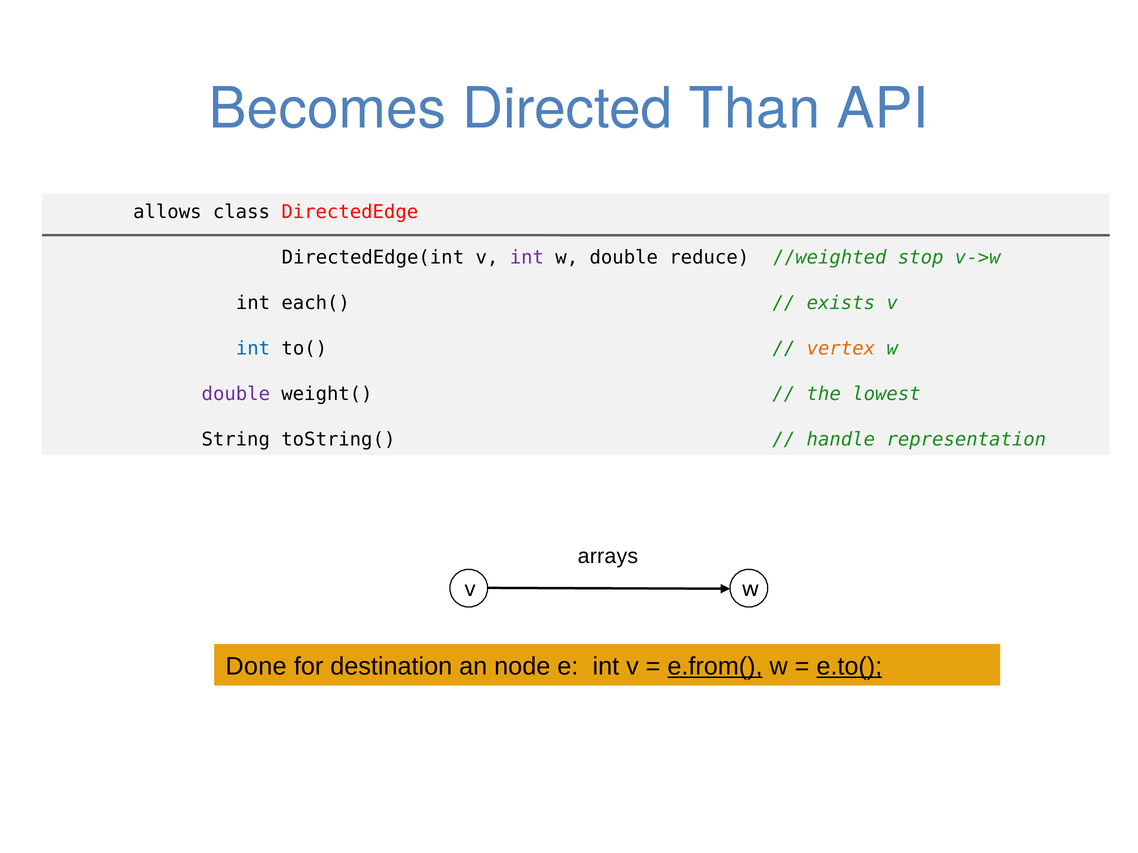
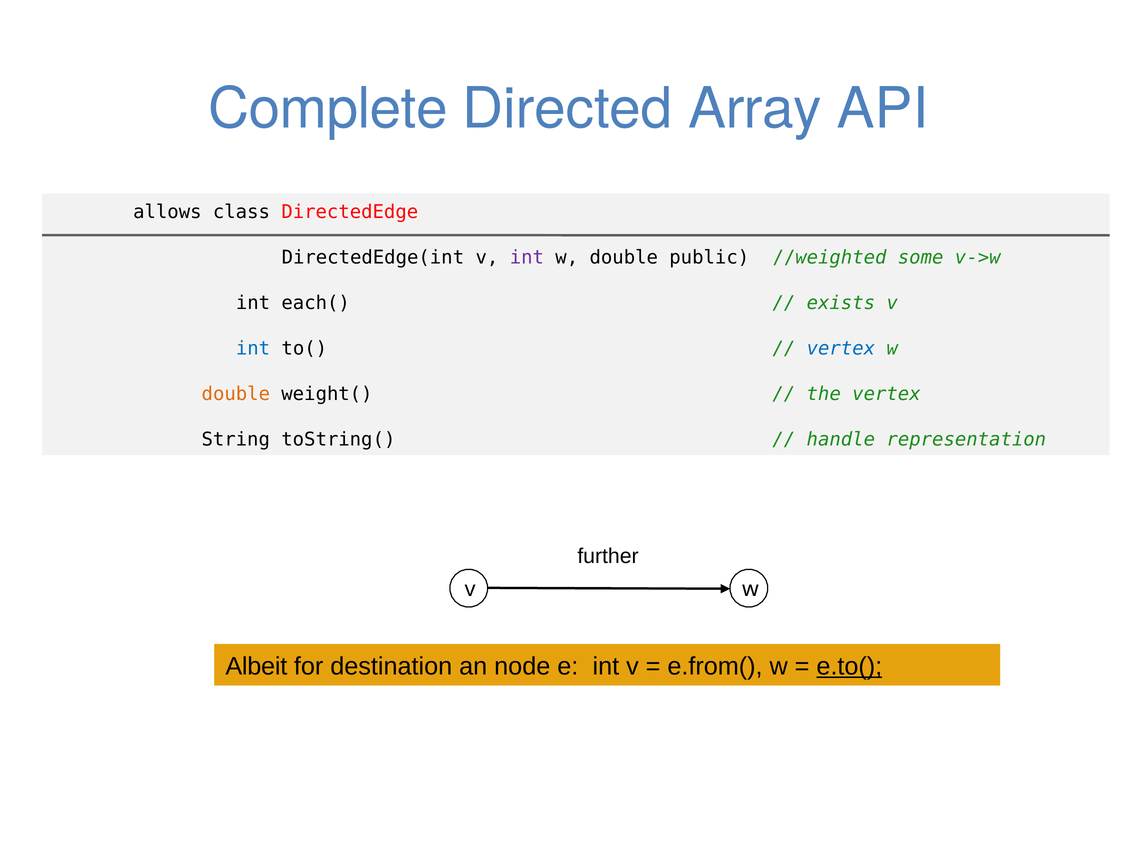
Becomes: Becomes -> Complete (328, 109)
Than: Than -> Array (755, 109)
reduce: reduce -> public (709, 258)
stop: stop -> some (921, 258)
vertex colour: orange -> blue (841, 349)
double colour: purple -> orange (236, 394)
the lowest: lowest -> vertex (886, 394)
arrays: arrays -> further (608, 557)
Done: Done -> Albeit (256, 667)
e.from( underline: present -> none (715, 667)
